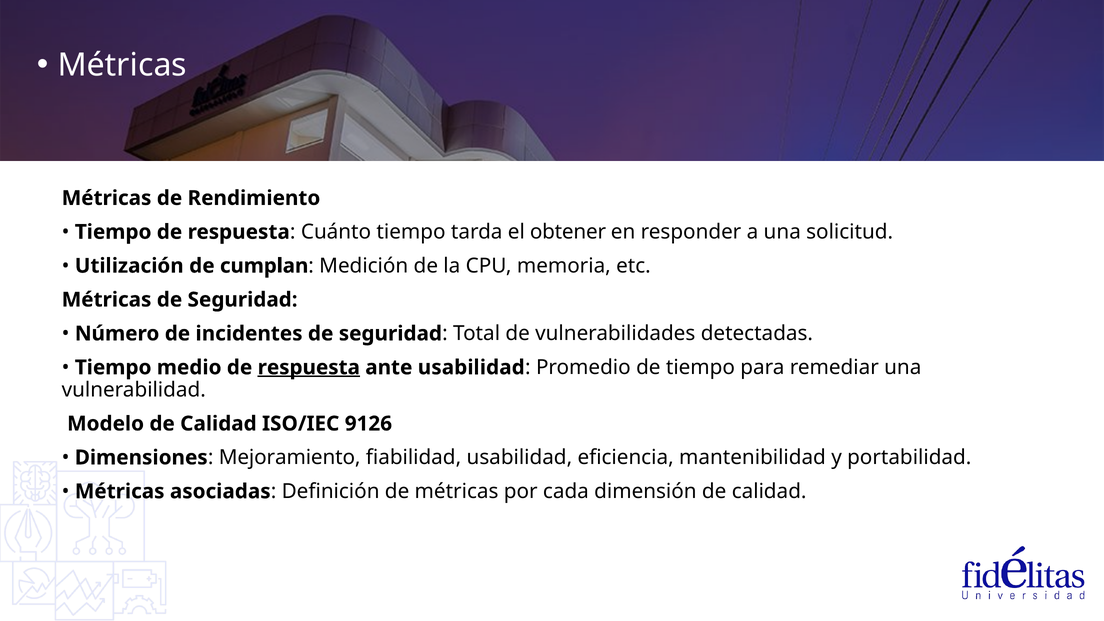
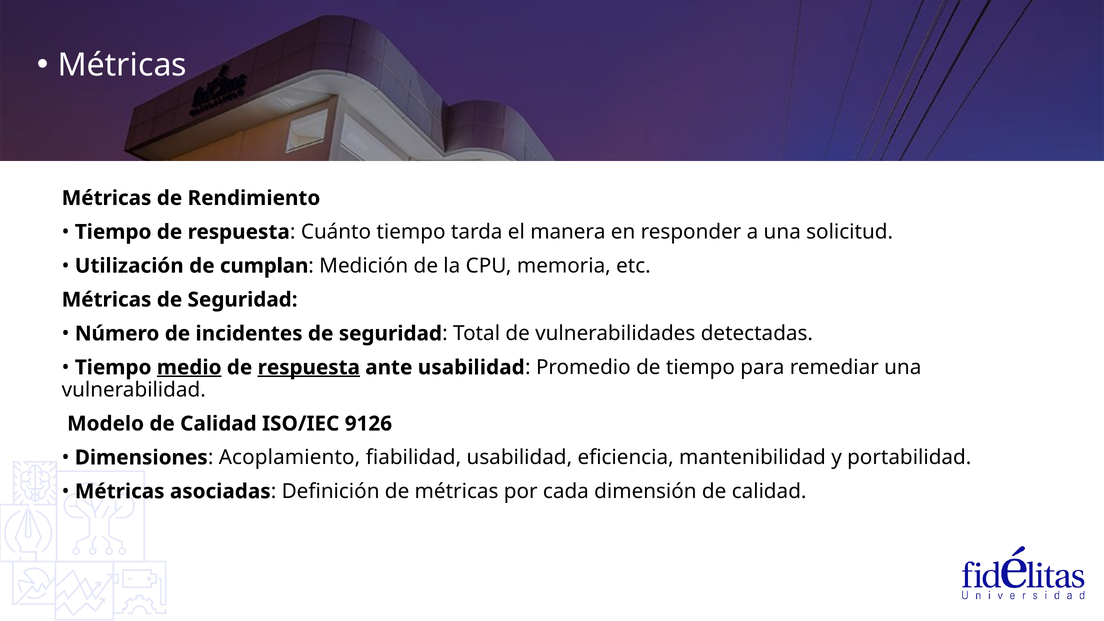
obtener: obtener -> manera (568, 232)
medio underline: none -> present (189, 367)
Mejoramiento: Mejoramiento -> Acoplamiento (290, 458)
